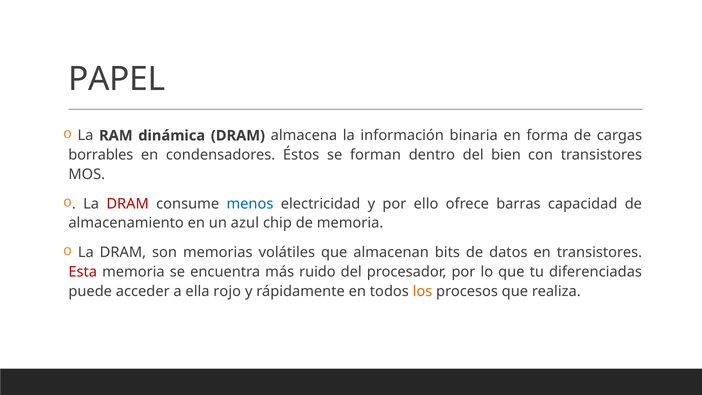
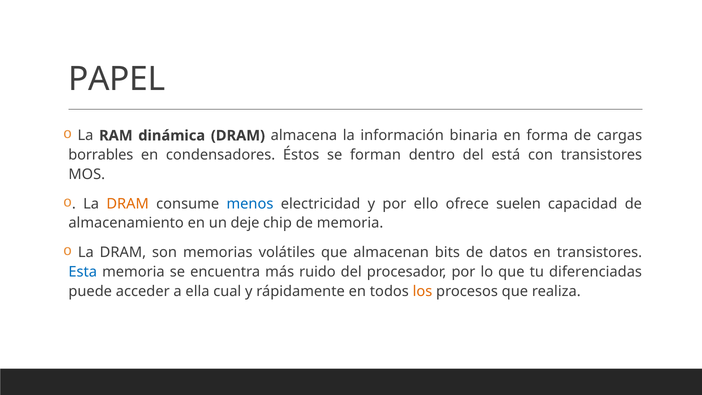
bien: bien -> está (506, 155)
DRAM colour: red -> orange (128, 204)
barras: barras -> suelen (518, 204)
azul: azul -> deje (245, 223)
Esta colour: red -> blue (83, 272)
rojo: rojo -> cual (227, 291)
